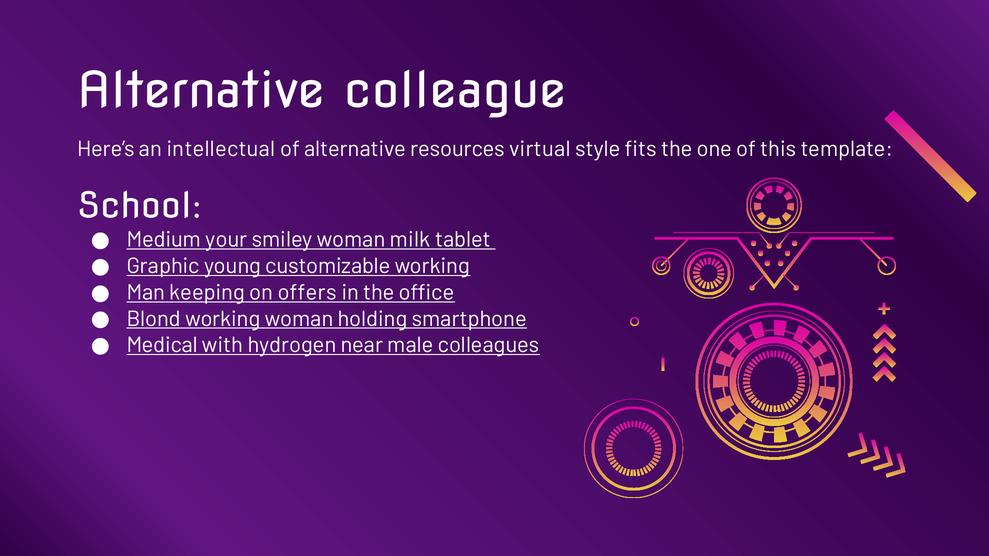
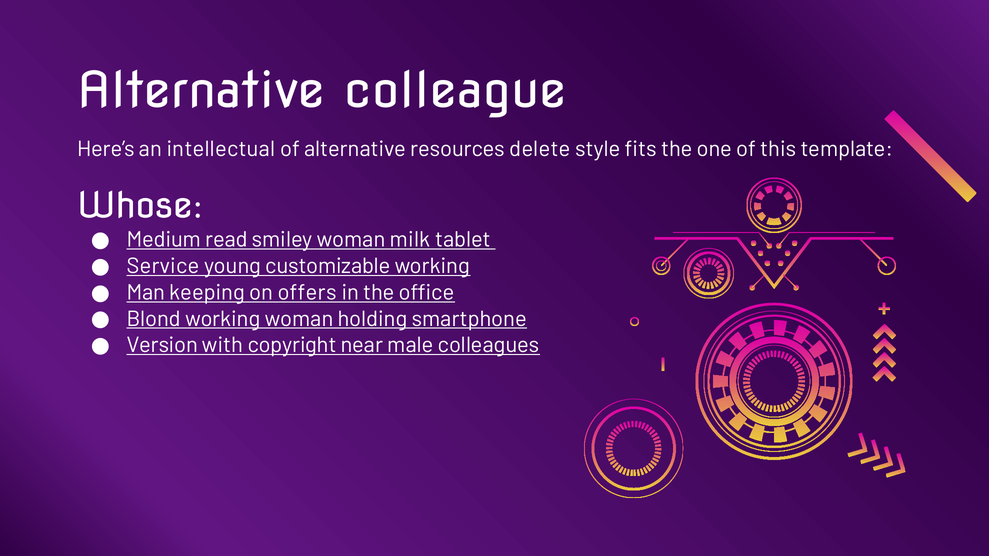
virtual: virtual -> delete (540, 149)
School: School -> Whose (140, 206)
your: your -> read (227, 240)
Graphic: Graphic -> Service (163, 266)
Medical: Medical -> Version (162, 345)
hydrogen: hydrogen -> copyright (292, 345)
